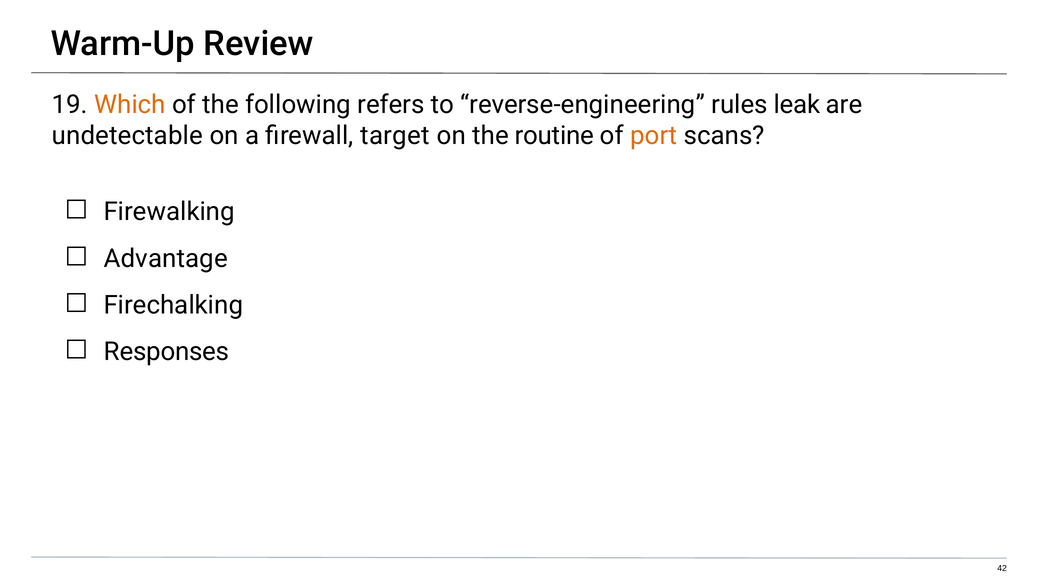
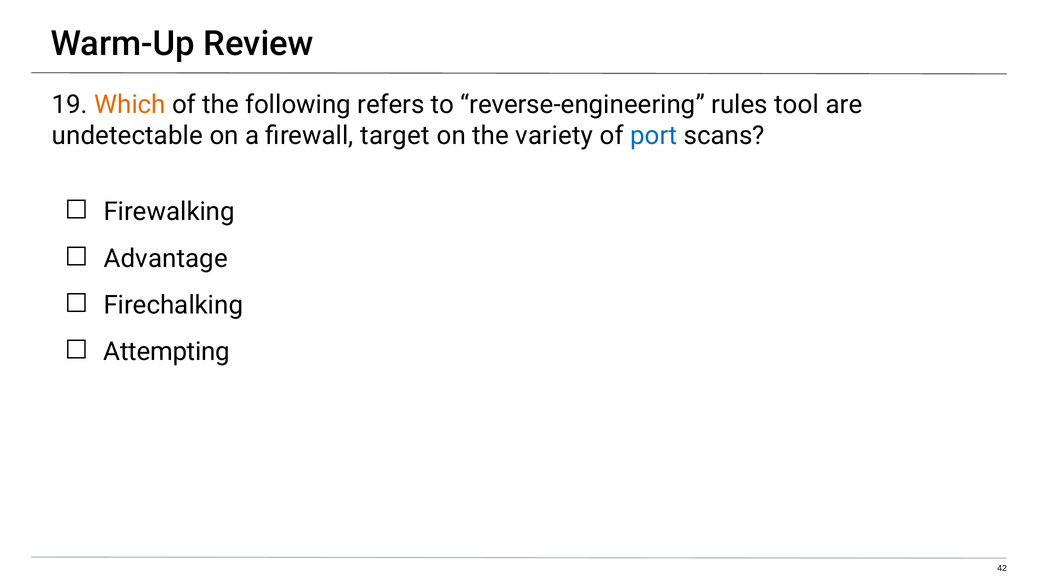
leak: leak -> tool (797, 105)
routine: routine -> variety (554, 136)
port colour: orange -> blue (654, 136)
Responses: Responses -> Attempting (167, 352)
